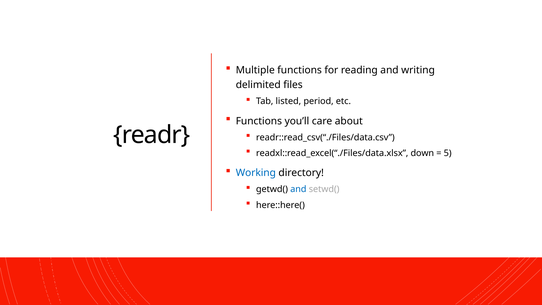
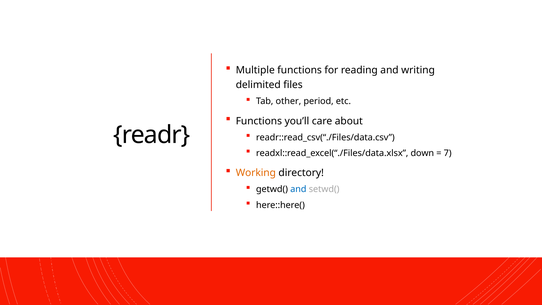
listed: listed -> other (288, 101)
5: 5 -> 7 (448, 153)
Working colour: blue -> orange (256, 173)
